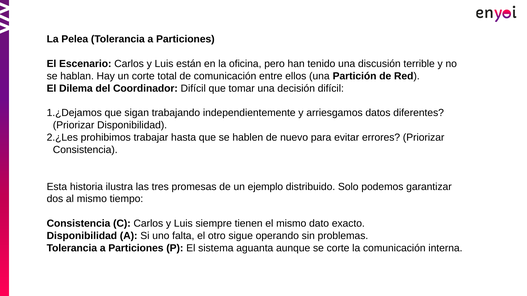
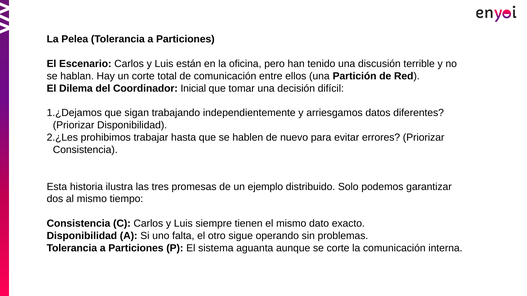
Coordinador Difícil: Difícil -> Inicial (193, 88)
